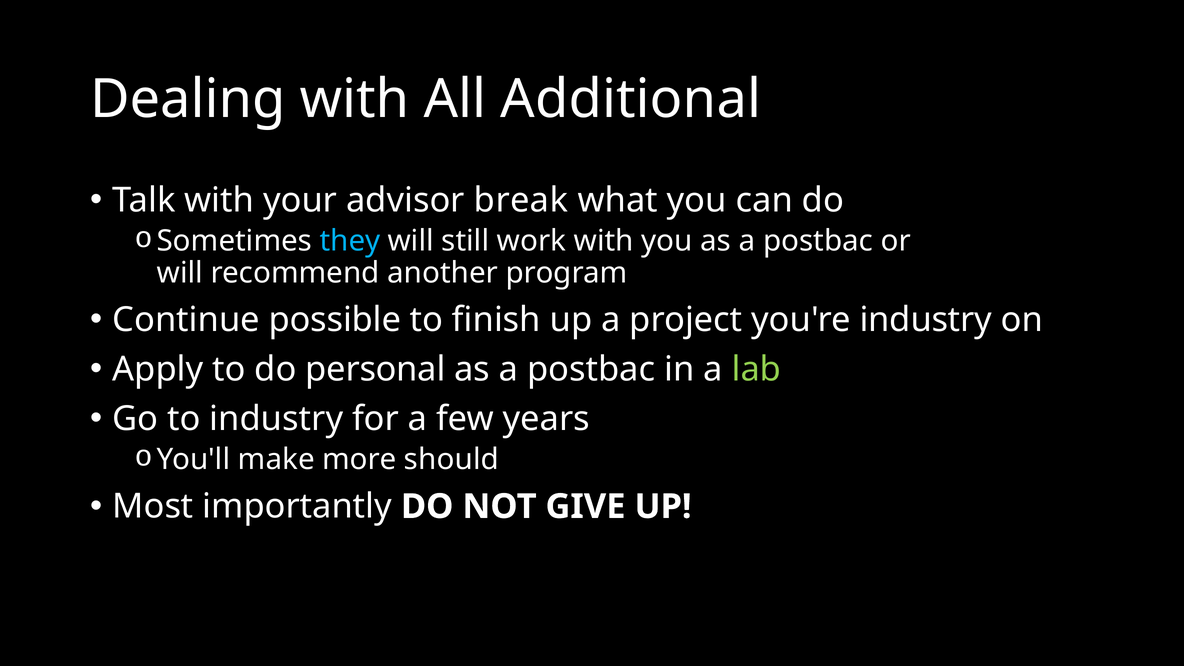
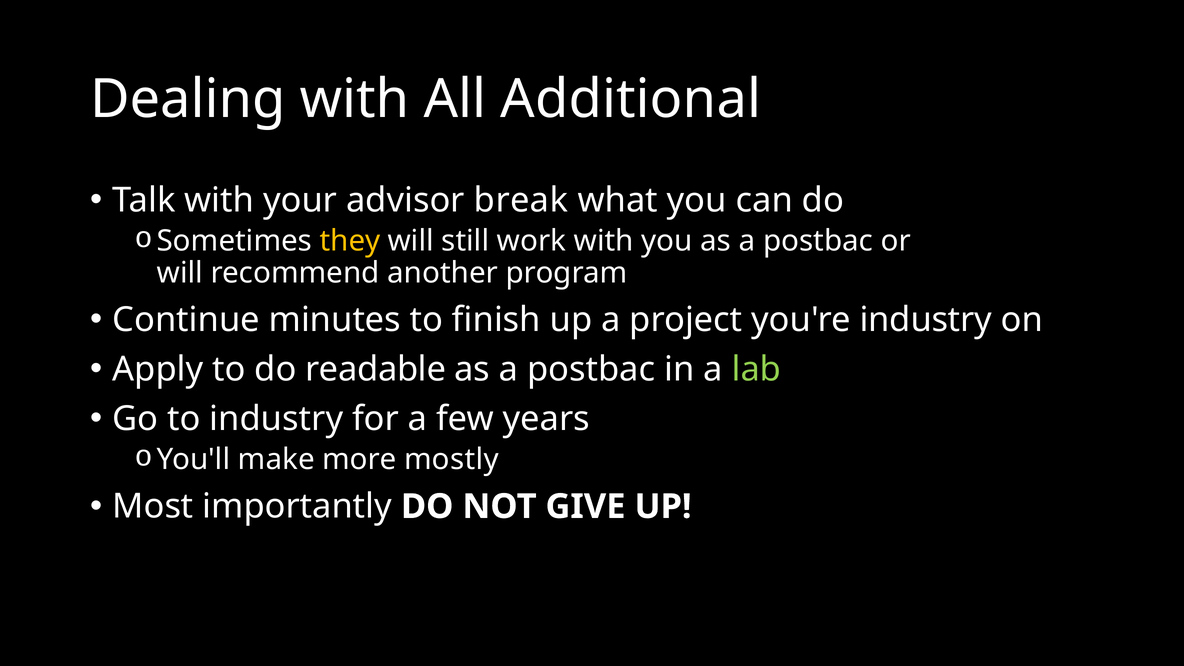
they colour: light blue -> yellow (350, 241)
possible: possible -> minutes (335, 320)
personal: personal -> readable (376, 369)
should: should -> mostly (451, 460)
